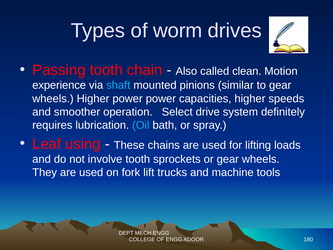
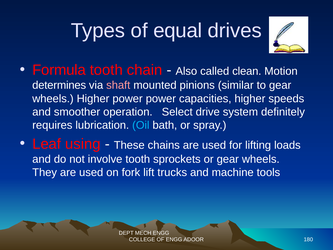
worm: worm -> equal (178, 31)
Passing: Passing -> Formula (59, 70)
experience: experience -> determines (59, 85)
shaft colour: light blue -> pink (118, 85)
